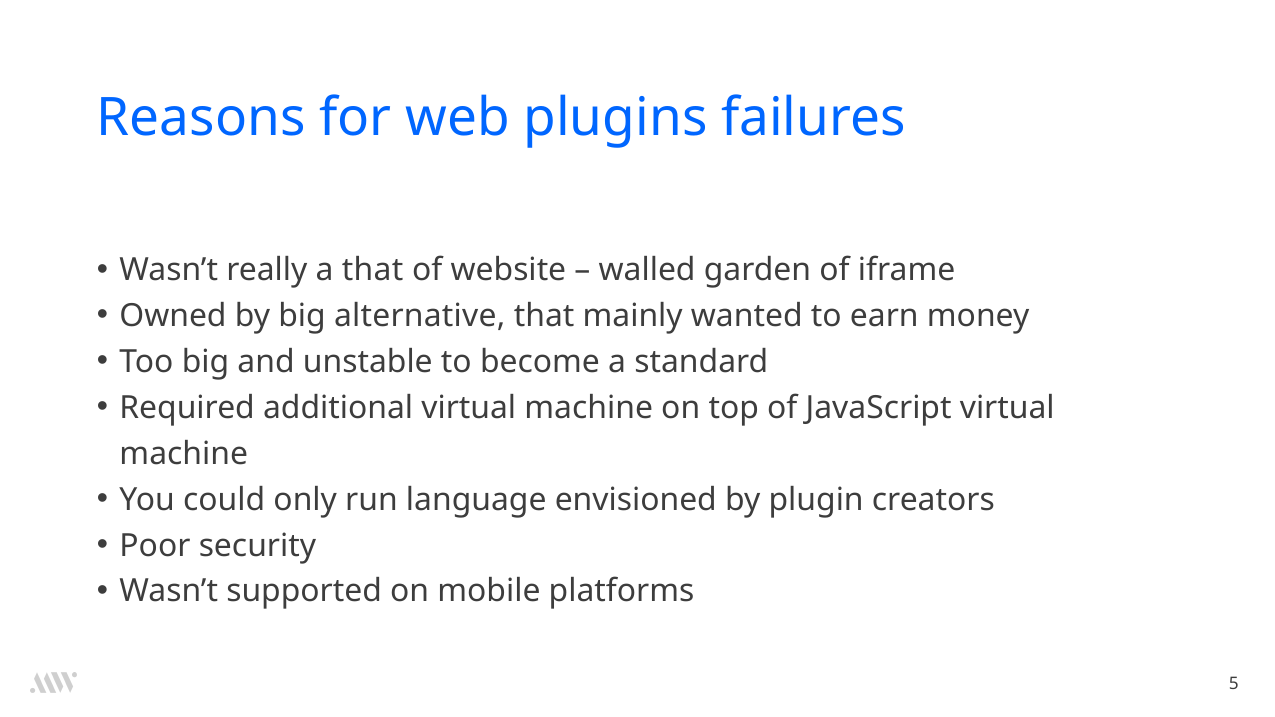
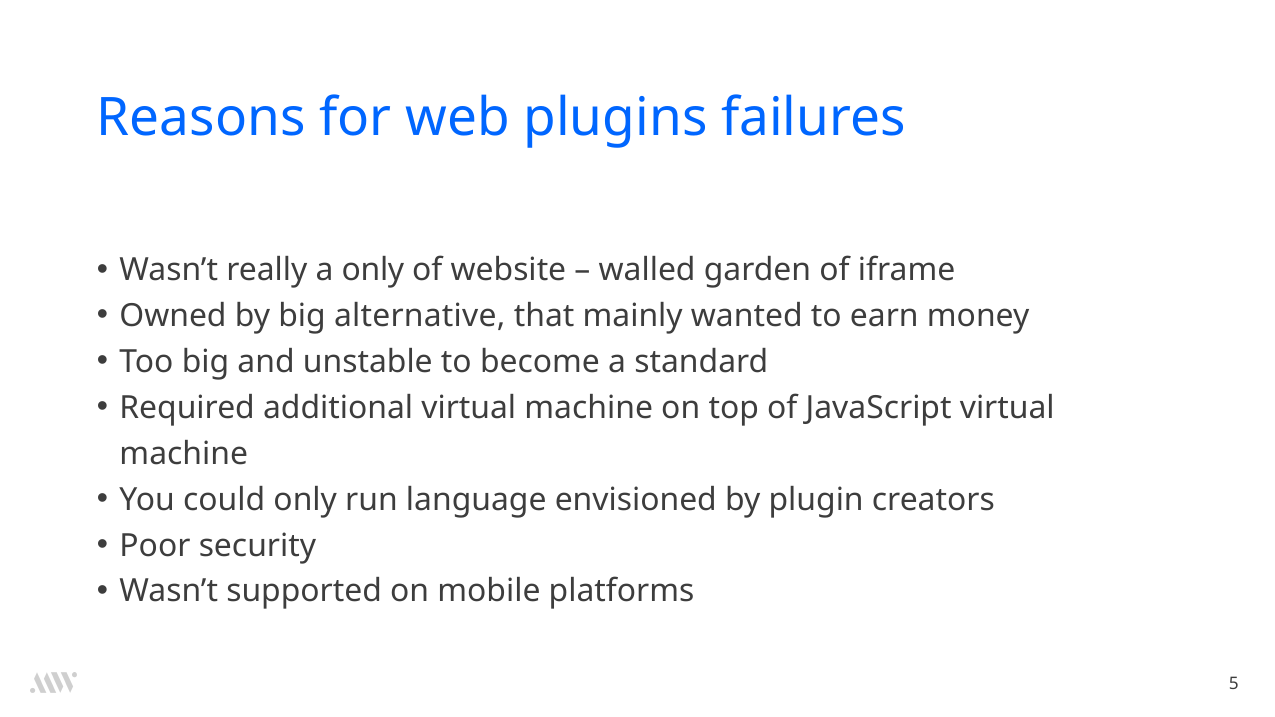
a that: that -> only (373, 270)
